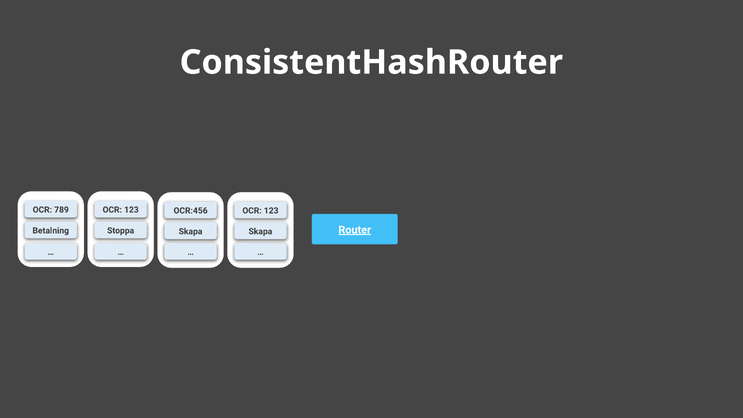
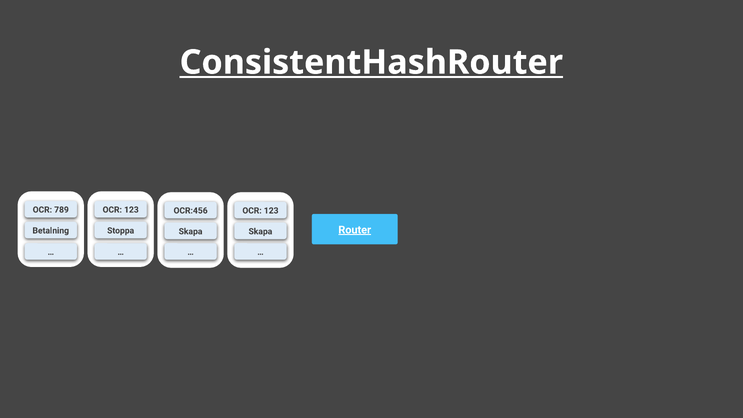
ConsistentHashRouter underline: none -> present (371, 62)
